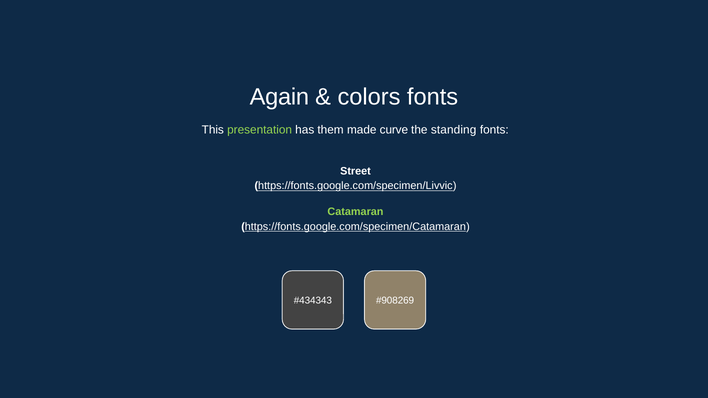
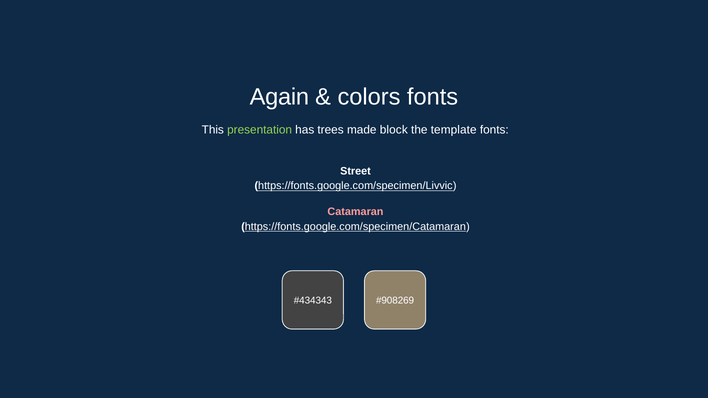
them: them -> trees (331, 130)
curve: curve -> block (394, 130)
standing: standing -> template (454, 130)
Catamaran colour: light green -> pink (355, 212)
